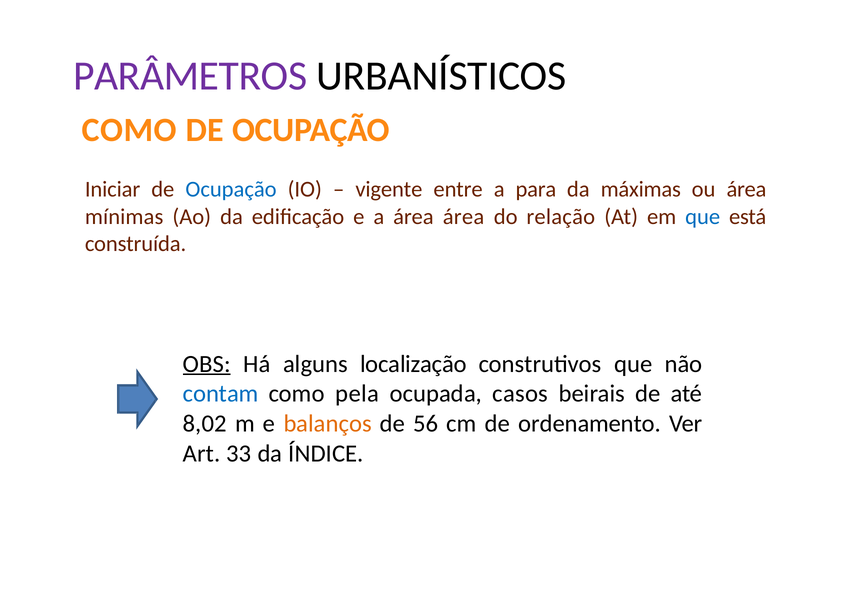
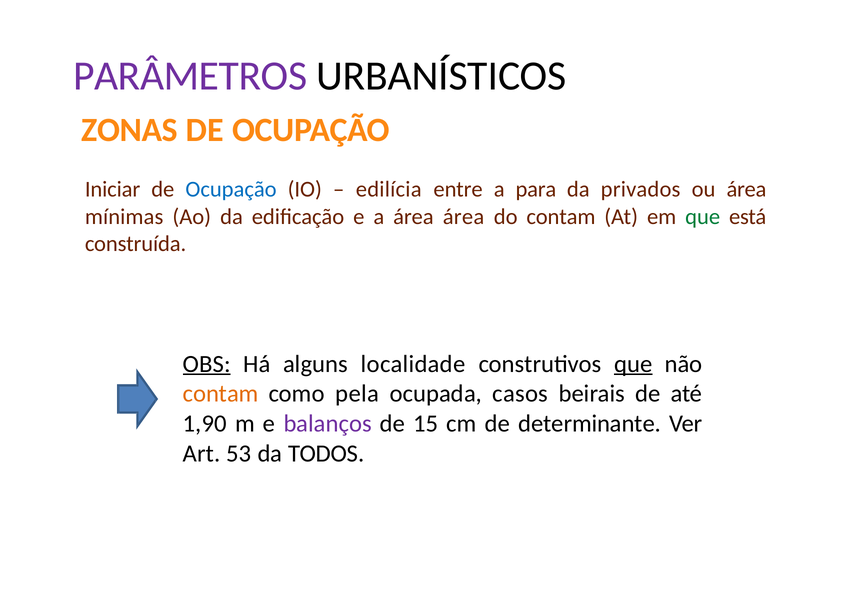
COMO: COMO -> ZONAS (130, 130)
vigente: vigente -> edilícia (389, 189)
máximas: máximas -> privados (641, 189)
do relação: relação -> contam (561, 217)
que colour: blue -> green (703, 217)
localização: localização -> localidade (413, 364)
que underline: none -> present (633, 364)
contam colour: blue -> orange (221, 394)
8,02: 8,02 -> 1,90 (205, 424)
balanços colour: orange -> purple (328, 424)
56: 56 -> 15 (426, 424)
ordenamento: ordenamento -> determinante (590, 424)
33: 33 -> 53 (239, 454)
ÍNDICE: ÍNDICE -> TODOS (326, 454)
